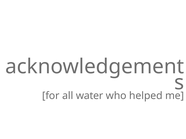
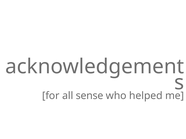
water: water -> sense (90, 96)
